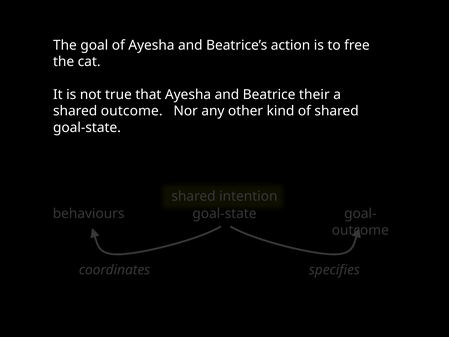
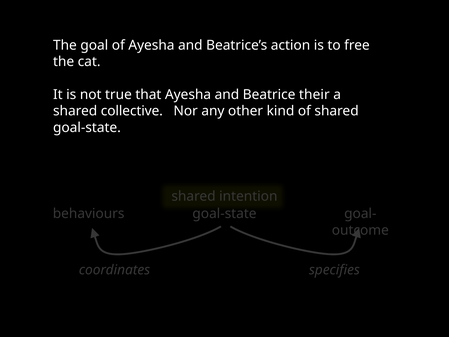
shared outcome: outcome -> collective (132, 111)
